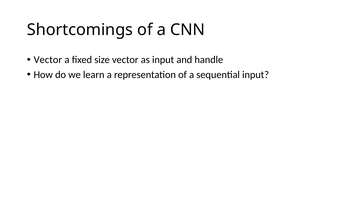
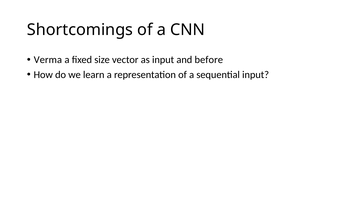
Vector: Vector -> Verma (48, 60)
handle: handle -> before (209, 60)
